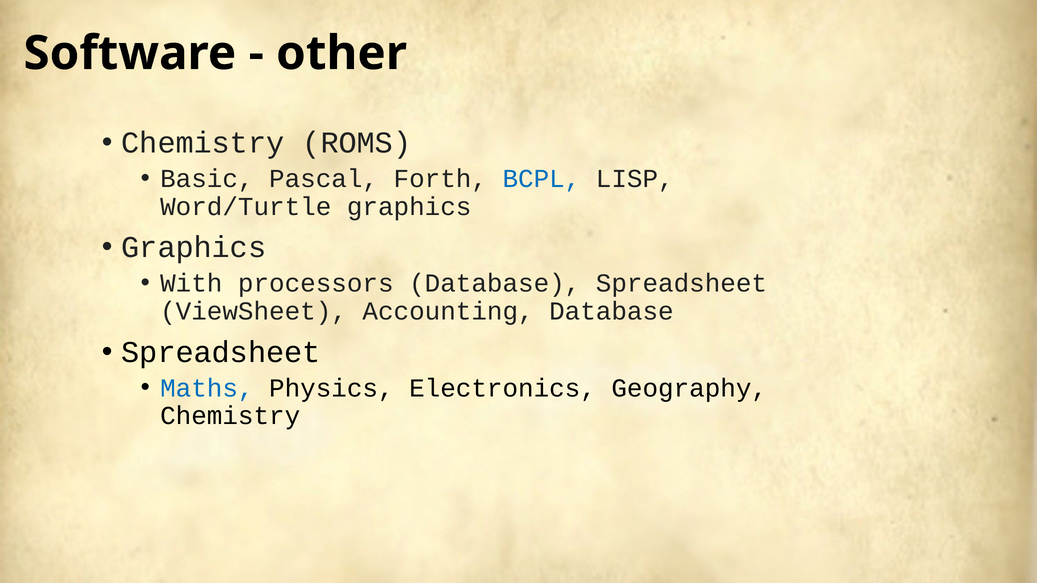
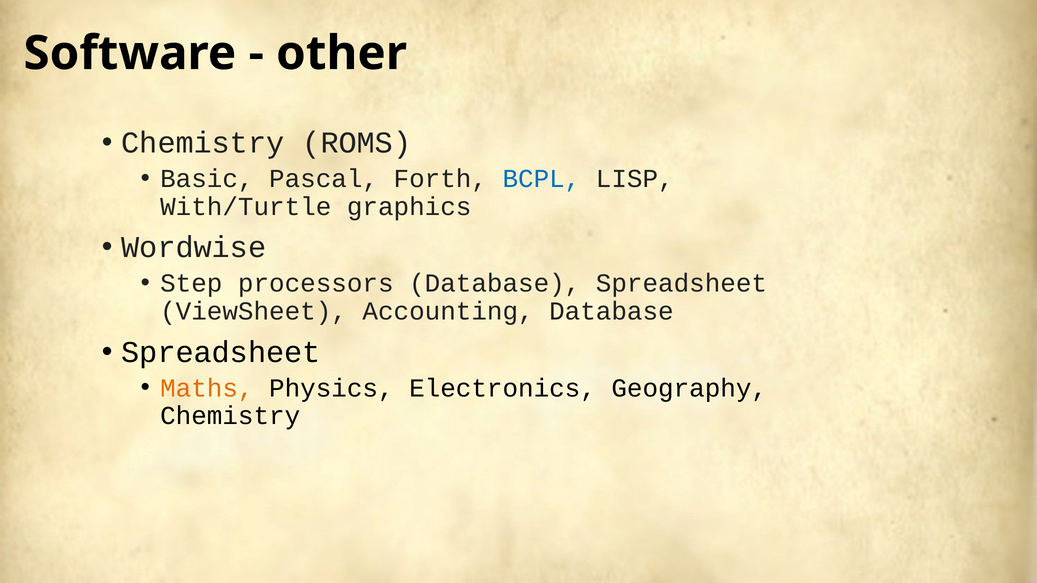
Word/Turtle: Word/Turtle -> With/Turtle (246, 207)
Graphics: Graphics -> Wordwise (194, 248)
With: With -> Step (191, 283)
Maths colour: blue -> orange (207, 388)
